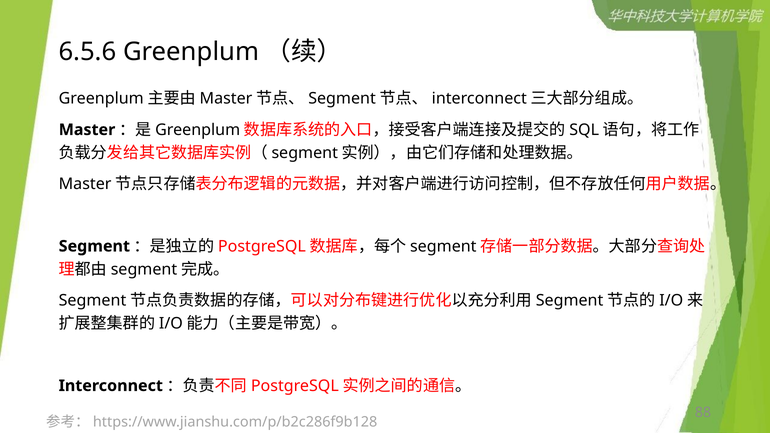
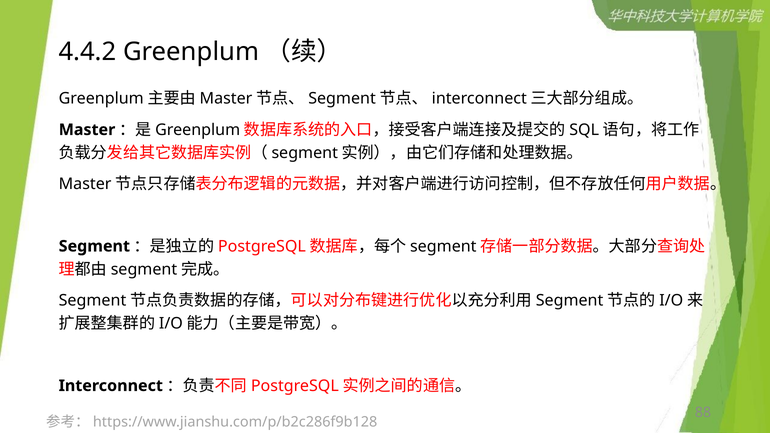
6.5.6: 6.5.6 -> 4.4.2 (88, 52)
